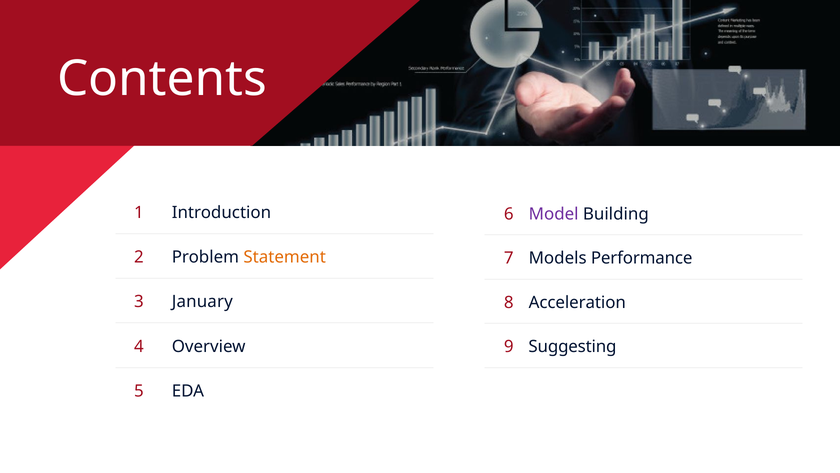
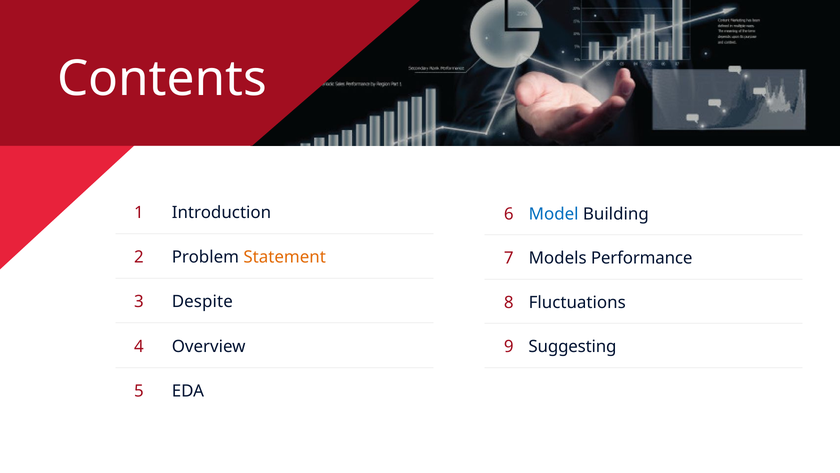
Model colour: purple -> blue (554, 214)
January: January -> Despite (202, 302)
Acceleration: Acceleration -> Fluctuations (577, 302)
